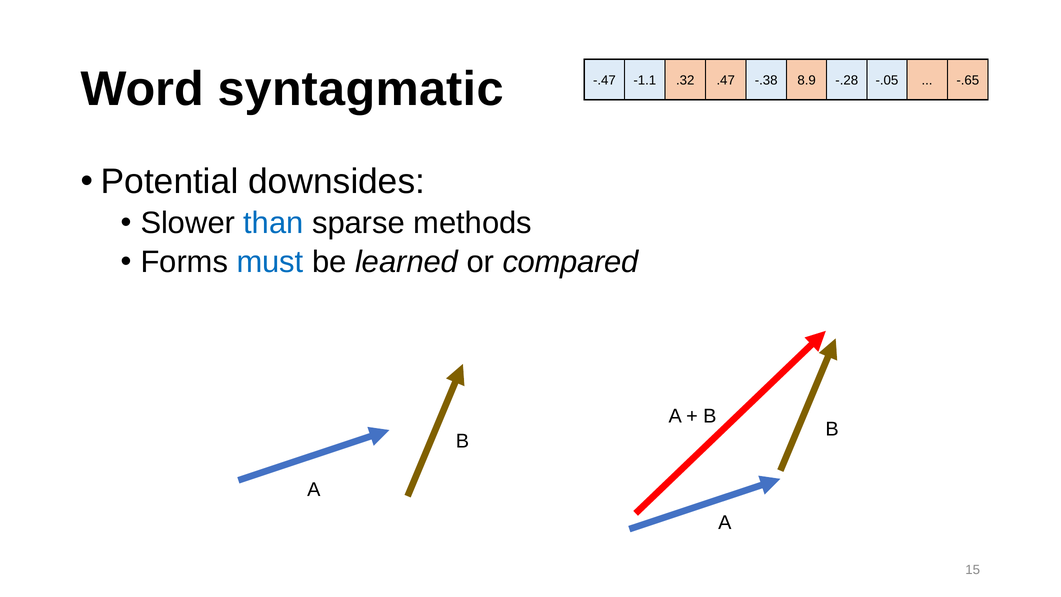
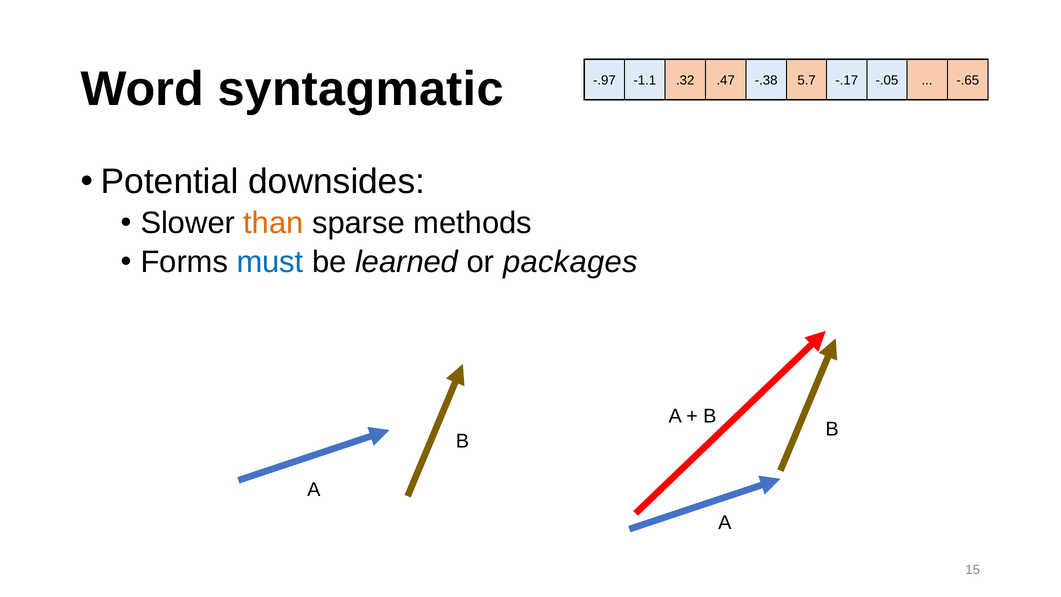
-.47: -.47 -> -.97 (604, 80)
8.9: 8.9 -> 5.7 (807, 80)
-.28: -.28 -> -.17 (847, 80)
than colour: blue -> orange (274, 223)
compared: compared -> packages (570, 262)
